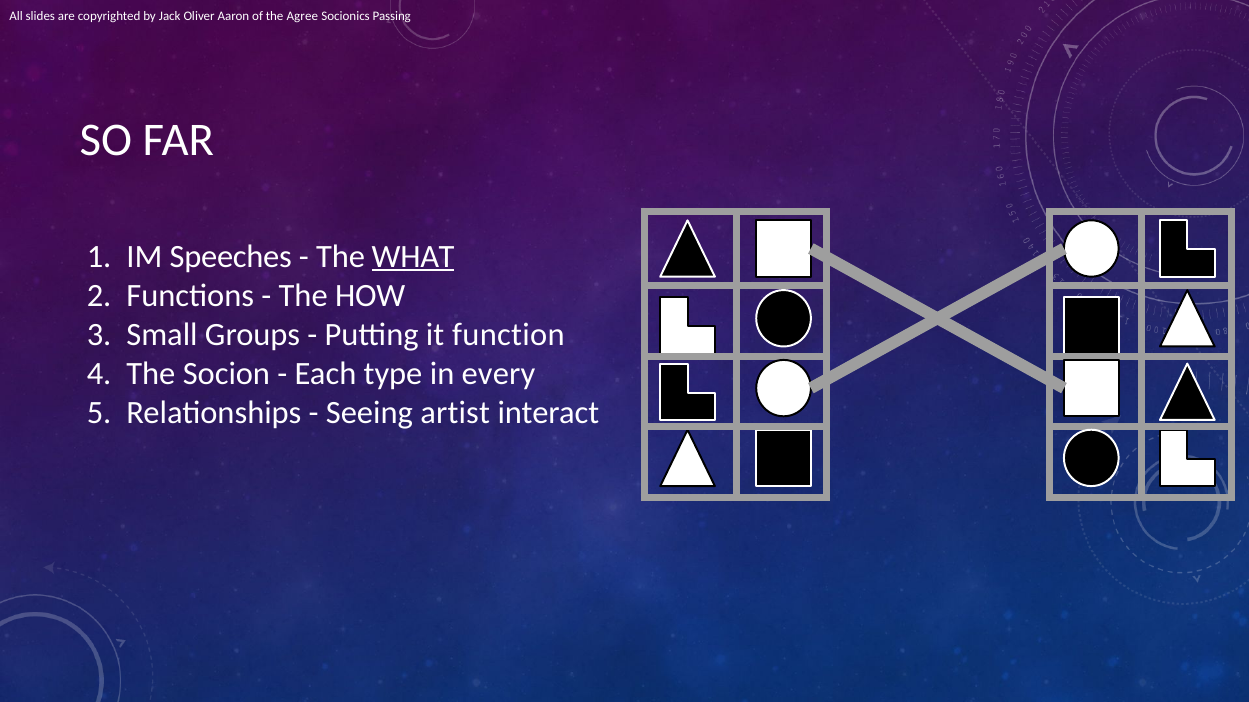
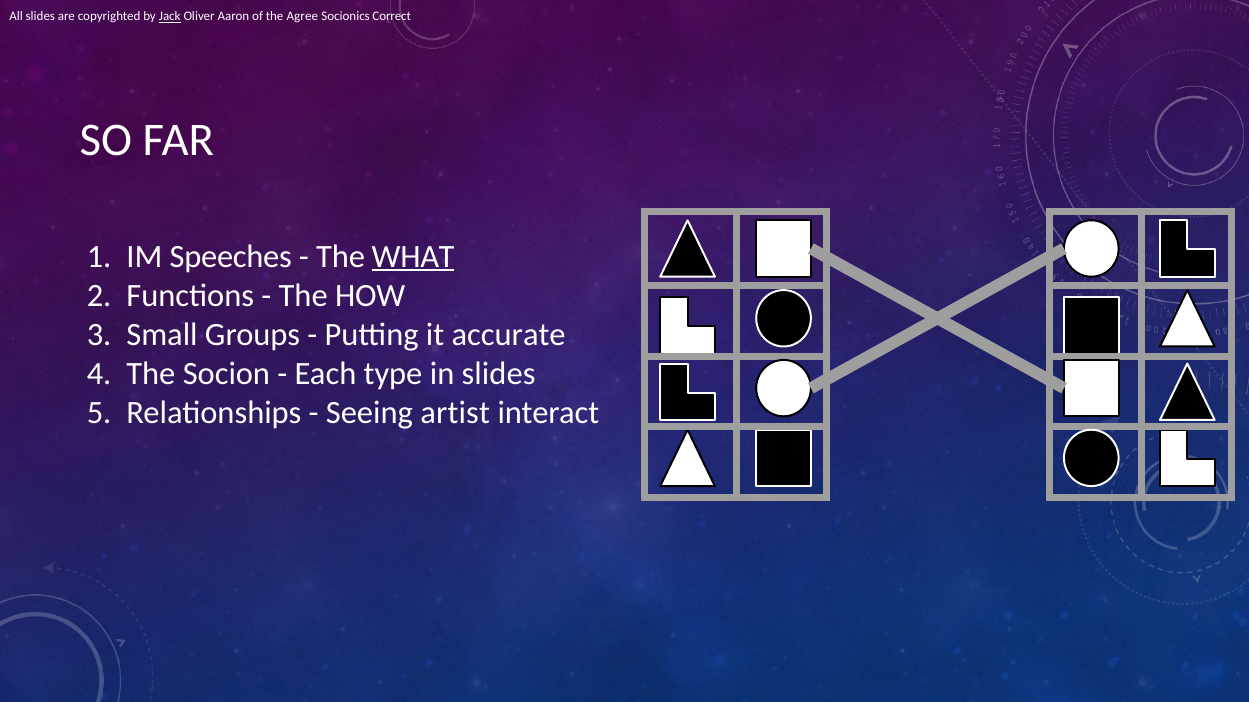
Jack underline: none -> present (170, 17)
Passing: Passing -> Correct (392, 17)
function: function -> accurate (509, 335)
in every: every -> slides (499, 374)
